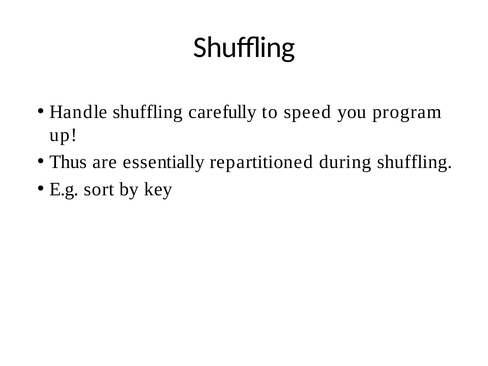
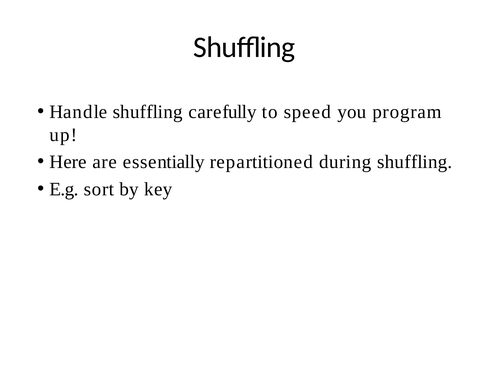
Thus: Thus -> Here (68, 162)
